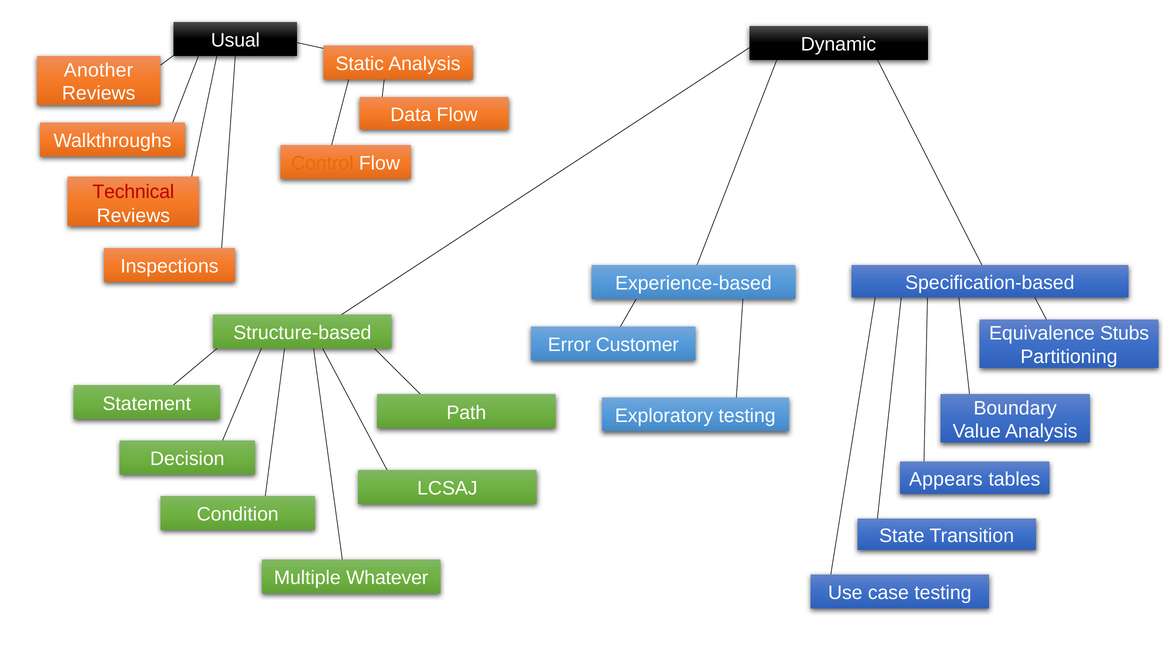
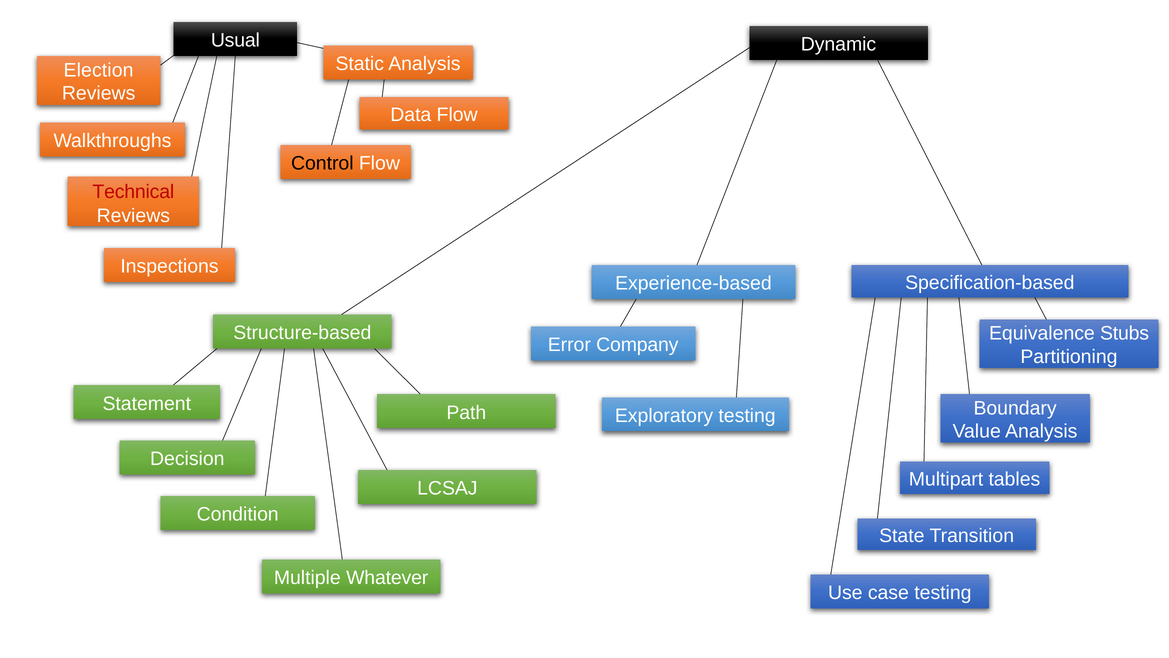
Another: Another -> Election (99, 70)
Control colour: orange -> black (322, 163)
Customer: Customer -> Company (637, 345)
Appears: Appears -> Multipart (946, 479)
